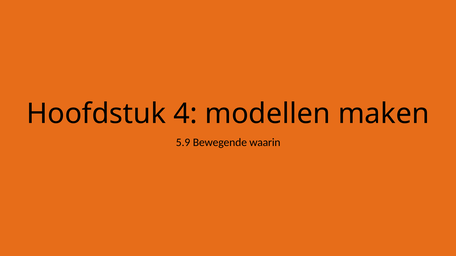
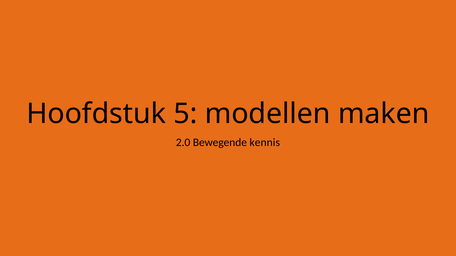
4: 4 -> 5 (185, 114)
5.9: 5.9 -> 2.0 (183, 143)
waarin: waarin -> kennis (265, 143)
